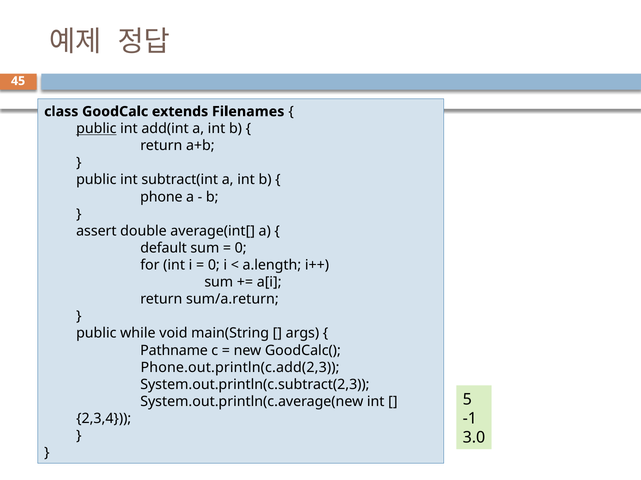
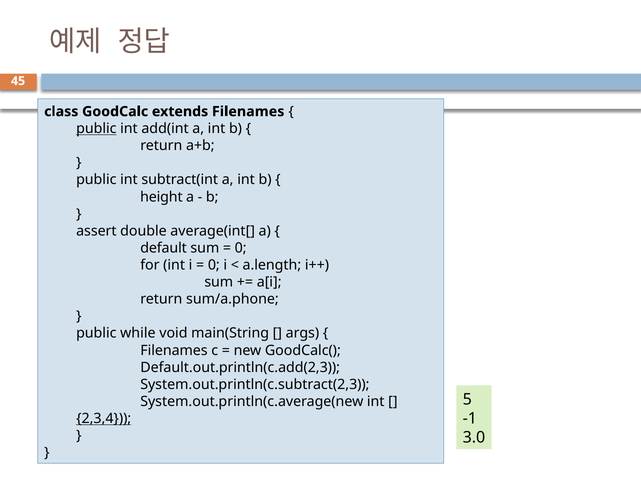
phone: phone -> height (161, 197)
sum/a.return: sum/a.return -> sum/a.phone (232, 300)
Pathname: Pathname -> Filenames (174, 351)
Phone.out.println(c.add(2,3: Phone.out.println(c.add(2,3 -> Default.out.println(c.add(2,3 (240, 368)
2,3,4 underline: none -> present (104, 419)
